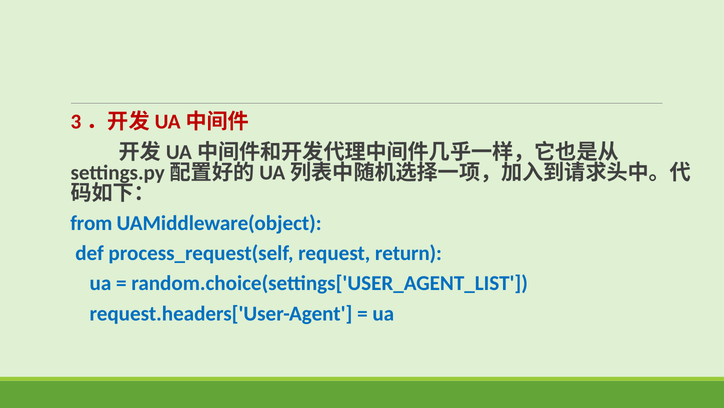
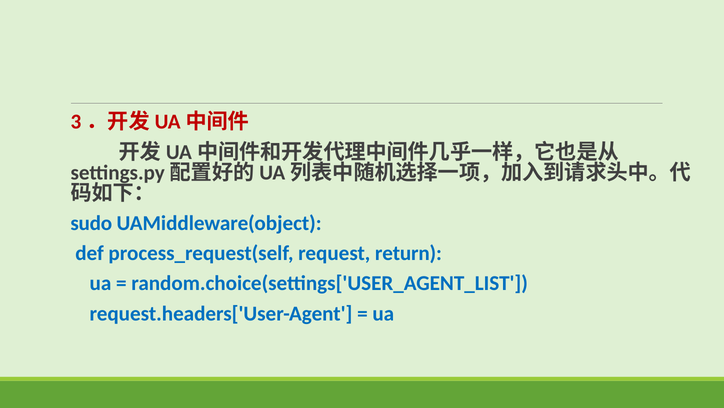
from: from -> sudo (91, 223)
